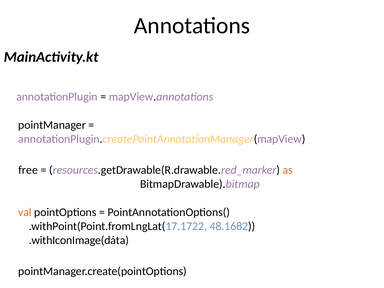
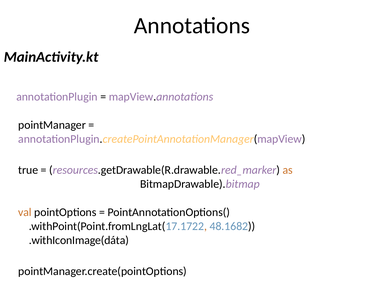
free: free -> true (28, 170)
